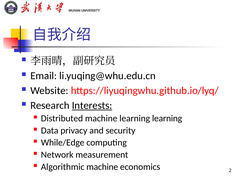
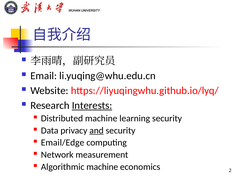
learning learning: learning -> security (167, 118)
and underline: none -> present (97, 131)
While/Edge: While/Edge -> Email/Edge (63, 143)
